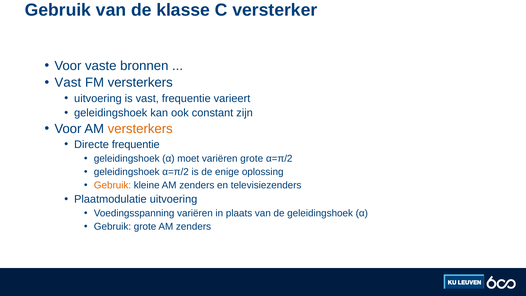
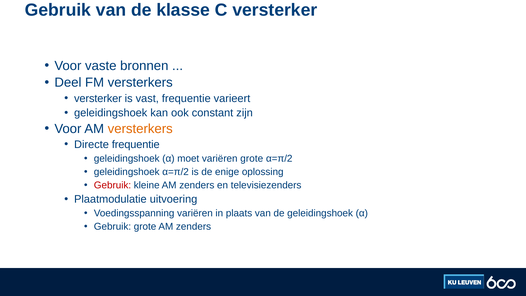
Vast: Vast -> Deel (68, 83)
uitvoering: uitvoering -> versterker (98, 98)
Gebruik colour: orange -> red (113, 185)
